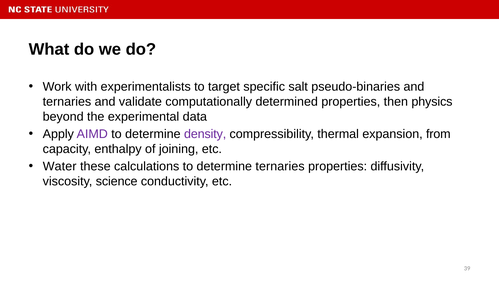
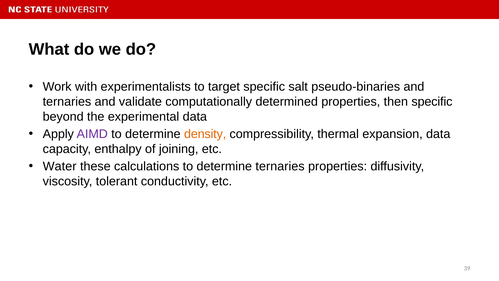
then physics: physics -> specific (432, 101)
density colour: purple -> orange (205, 134)
expansion from: from -> data (438, 134)
science: science -> tolerant (117, 181)
